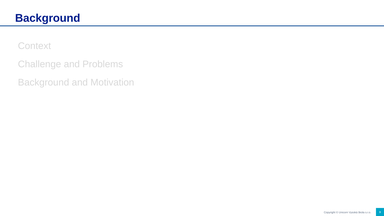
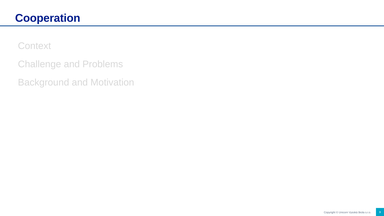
Background: Background -> Cooperation (48, 18)
